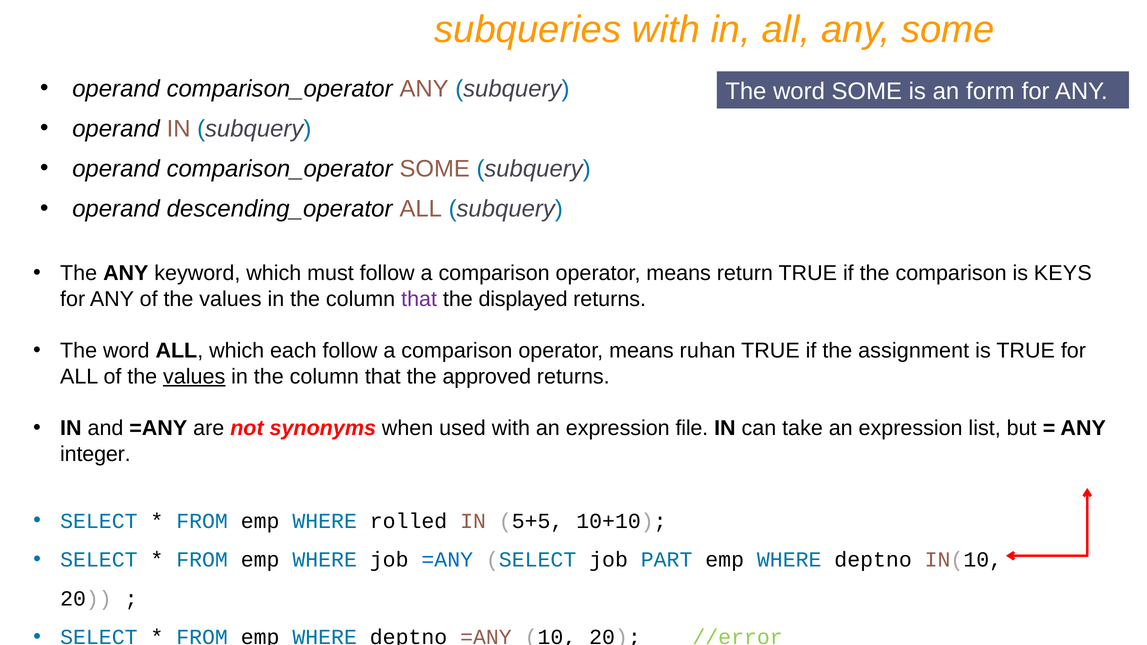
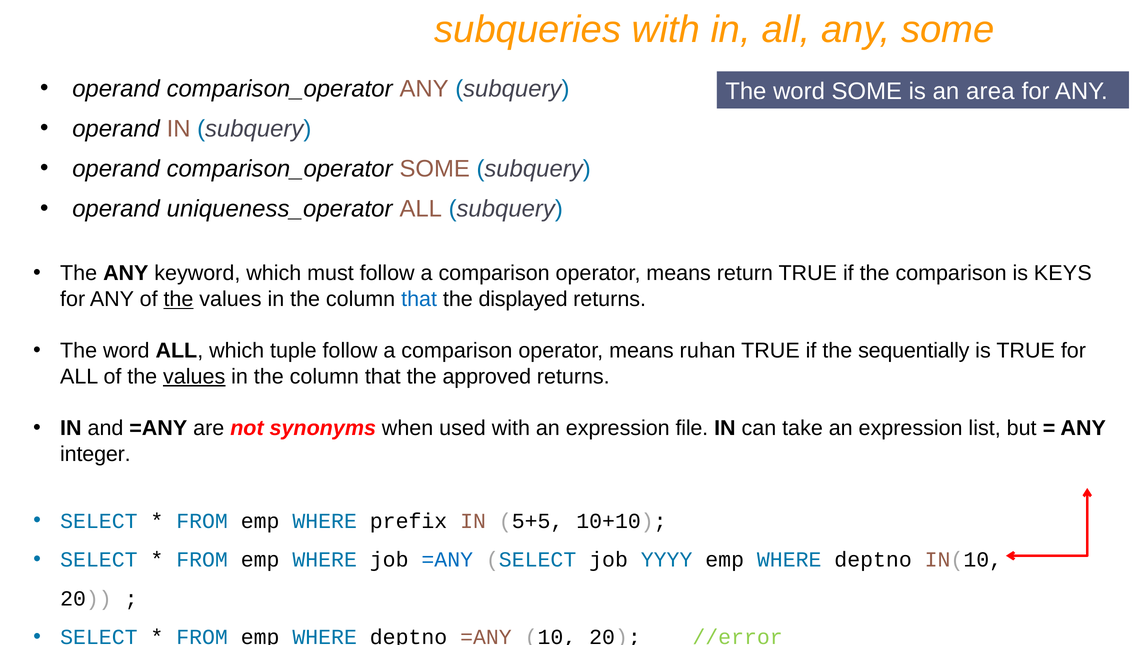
form: form -> area (990, 92)
descending_operator: descending_operator -> uniqueness_operator (280, 209)
the underline: none -> present (178, 299)
that colour: purple -> blue (419, 299)
each: each -> tuple (293, 351)
assignment: assignment -> sequentially (914, 351)
rolled: rolled -> prefix (409, 521)
PART: PART -> YYYY (667, 560)
